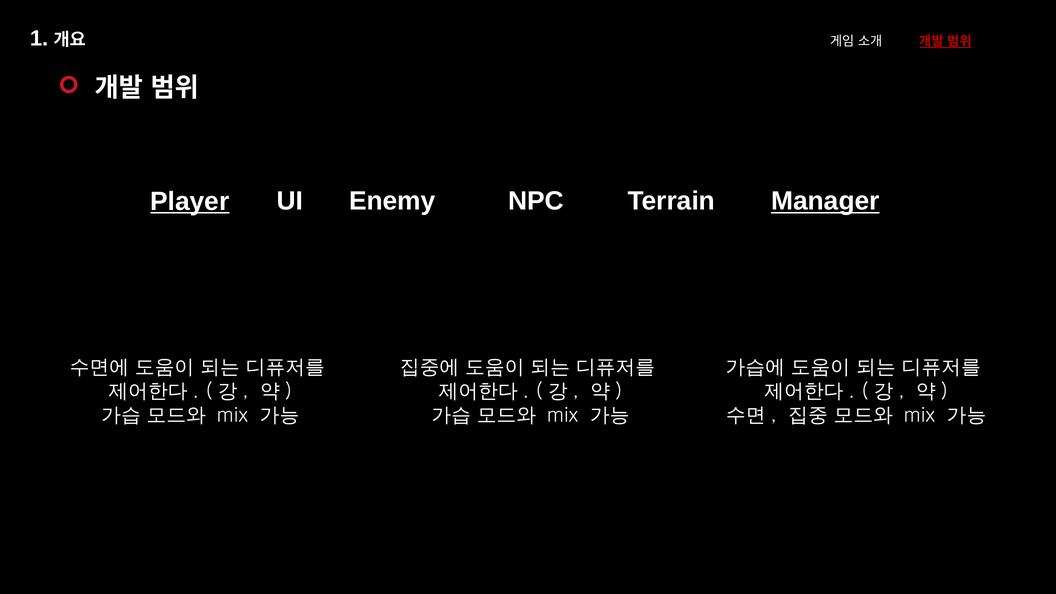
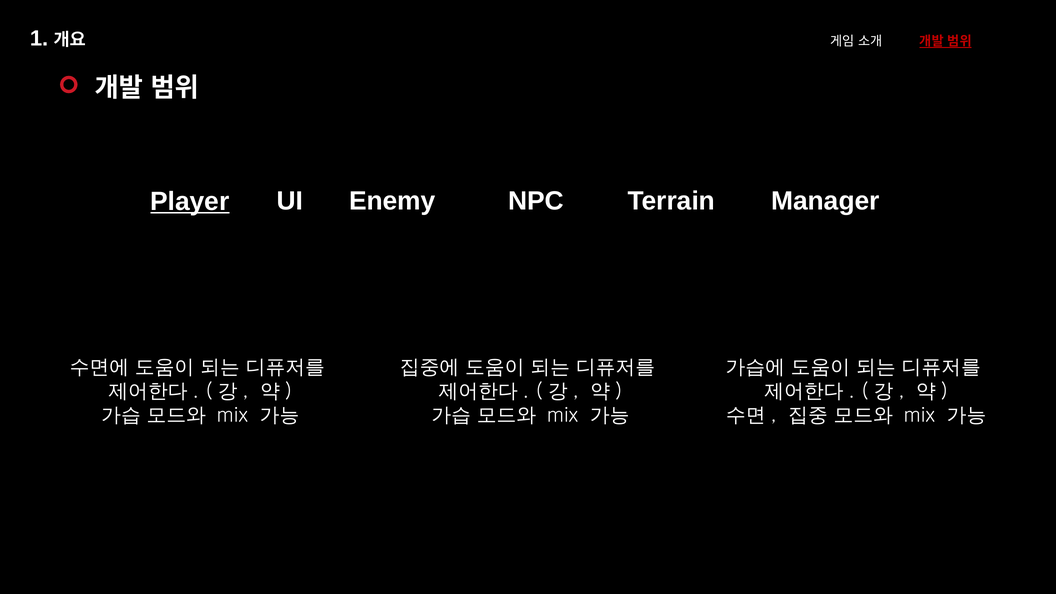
Manager underline: present -> none (825, 201)
